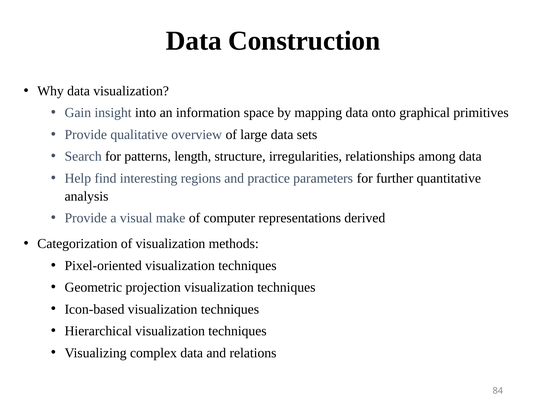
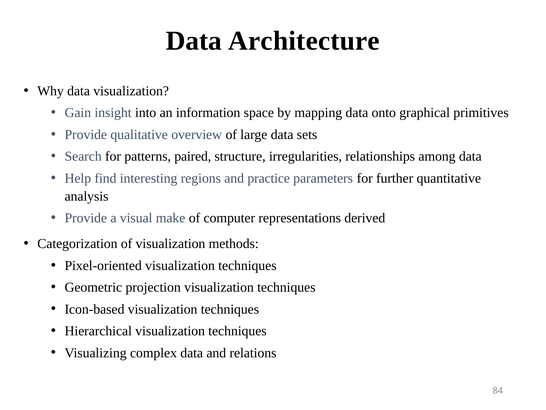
Construction: Construction -> Architecture (304, 41)
length: length -> paired (193, 156)
